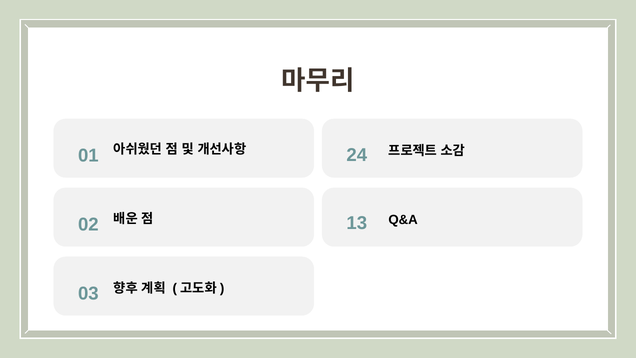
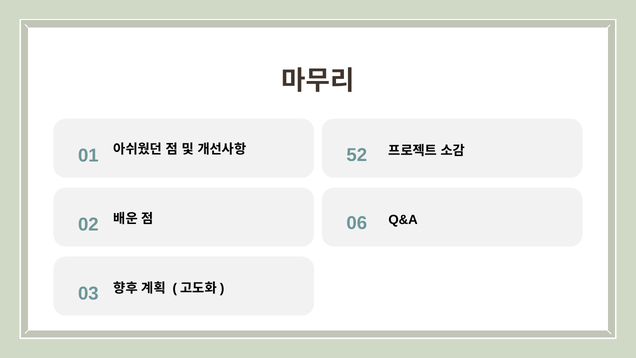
24: 24 -> 52 (357, 155)
13: 13 -> 06 (357, 223)
